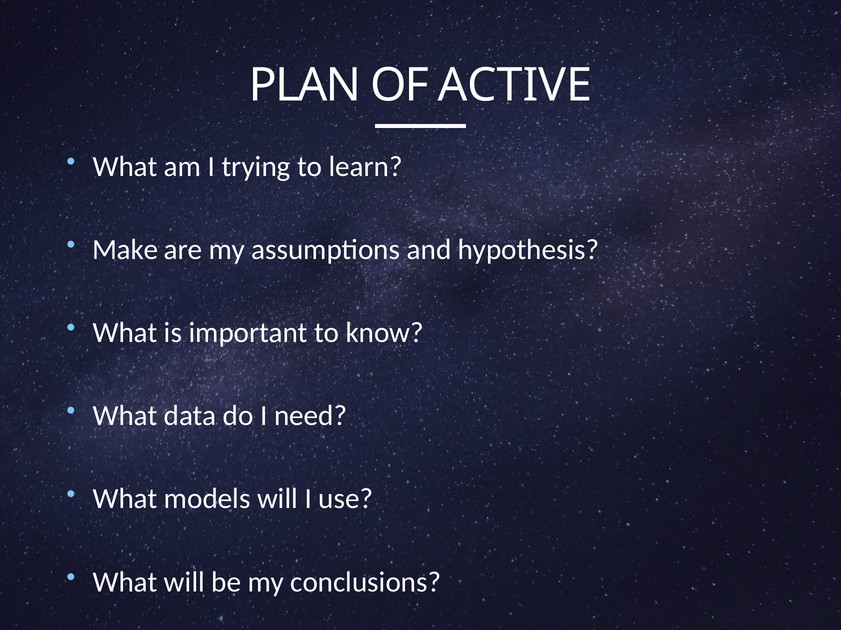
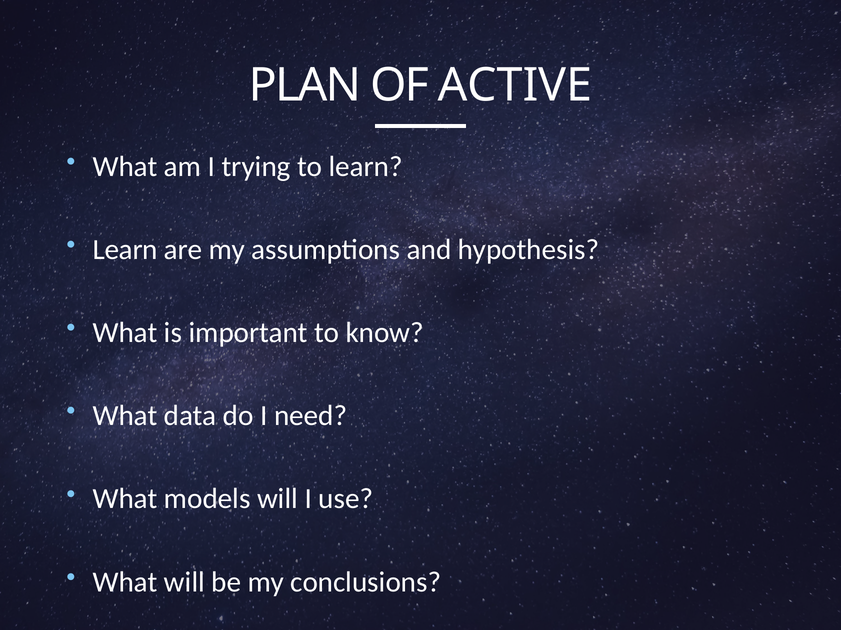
Make: Make -> Learn (125, 250)
